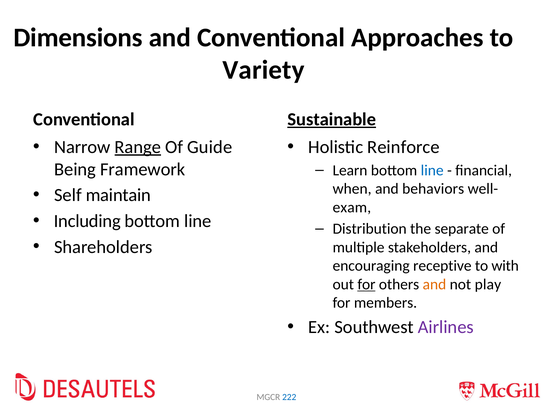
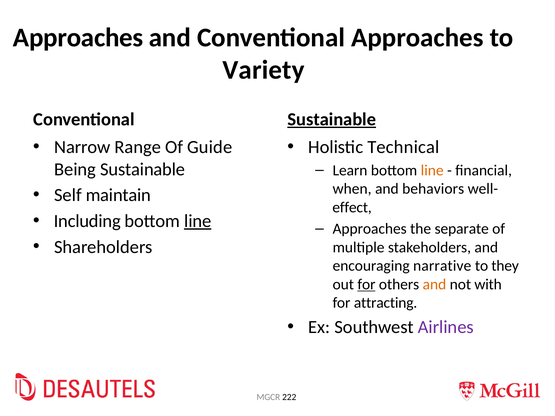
Dimensions: Dimensions -> Approaches (78, 38)
Range underline: present -> none (138, 147)
Reinforce: Reinforce -> Technical (403, 147)
Being Framework: Framework -> Sustainable (143, 169)
line colour: blue -> orange (432, 170)
exam: exam -> effect (352, 207)
line underline: none -> present (198, 221)
Distribution: Distribution -> Approaches (370, 229)
receptive: receptive -> narrative (442, 266)
with: with -> they (505, 266)
play: play -> with (488, 285)
members: members -> attracting (386, 303)
222 colour: blue -> black (289, 398)
